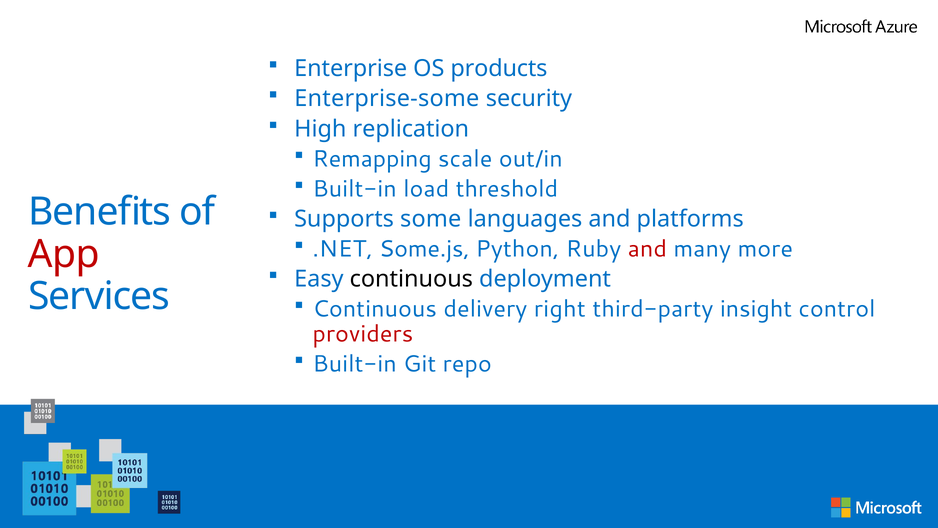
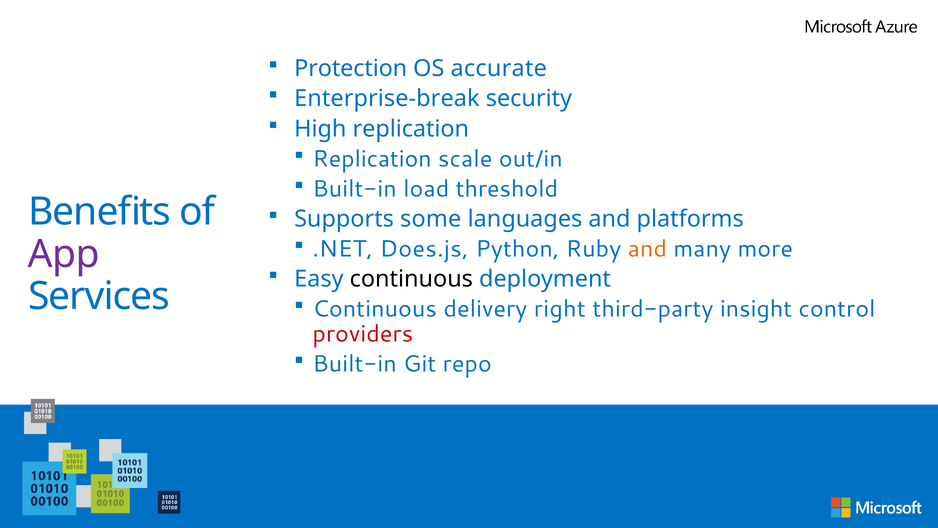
Enterprise: Enterprise -> Protection (351, 69)
products: products -> accurate (499, 69)
Enterprise-some: Enterprise-some -> Enterprise-break (387, 99)
Remapping: Remapping -> Replication (372, 159)
Some.js: Some.js -> Does.js (424, 249)
and colour: red -> orange (647, 249)
App colour: red -> purple (64, 254)
